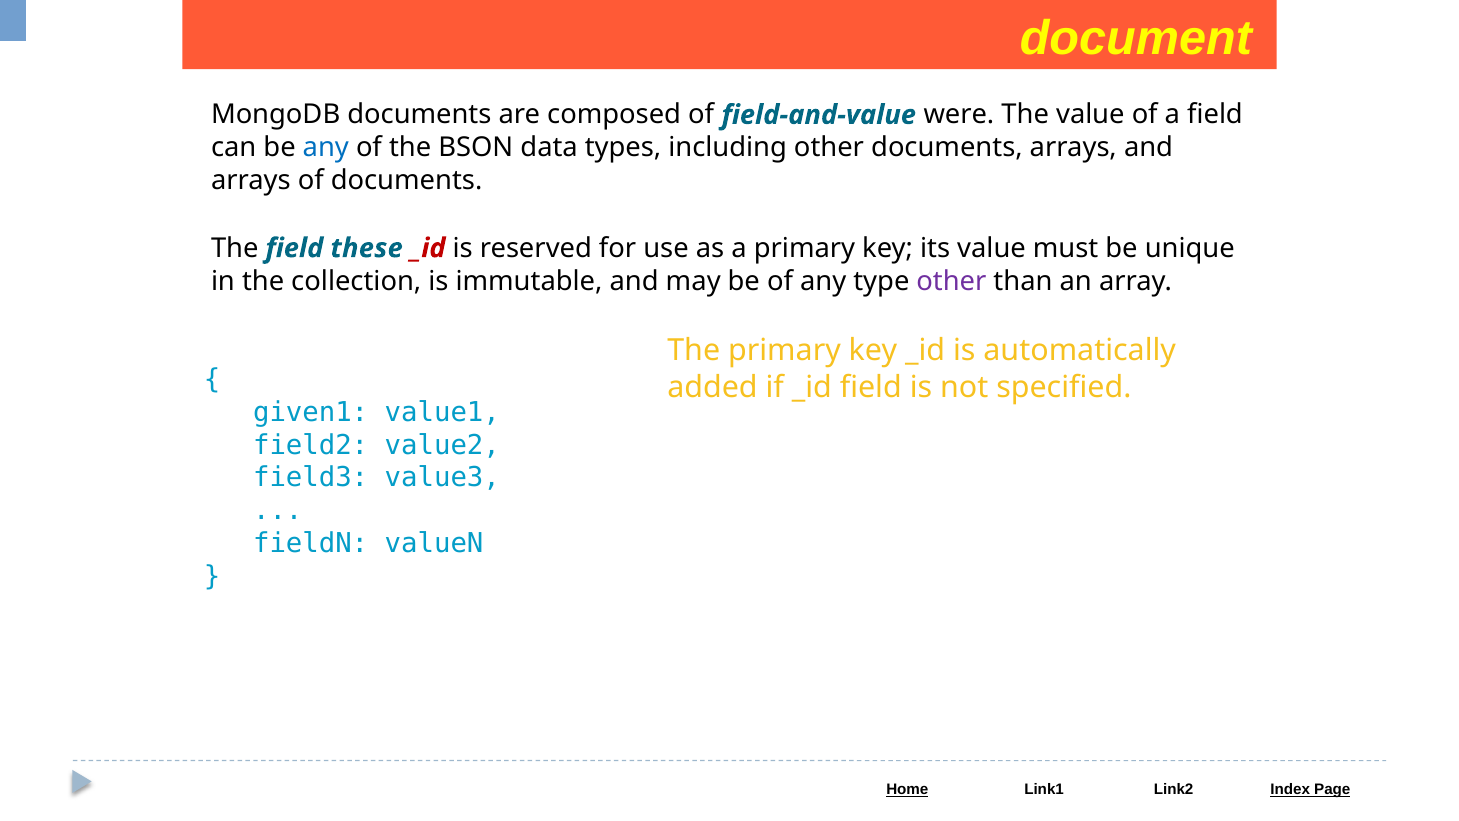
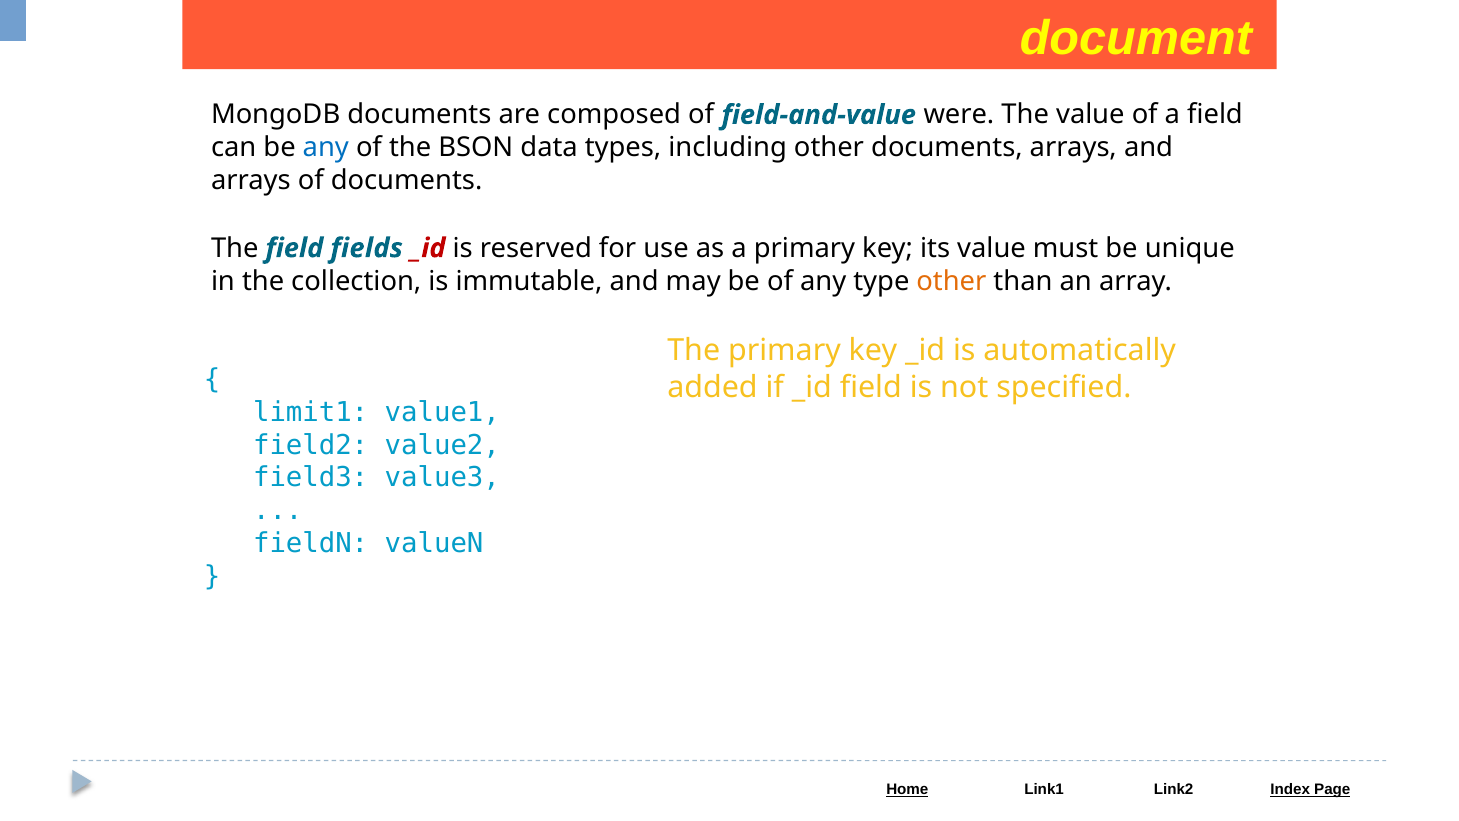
these: these -> fields (367, 248)
other colour: purple -> orange (951, 281)
given1: given1 -> limit1 (311, 412)
